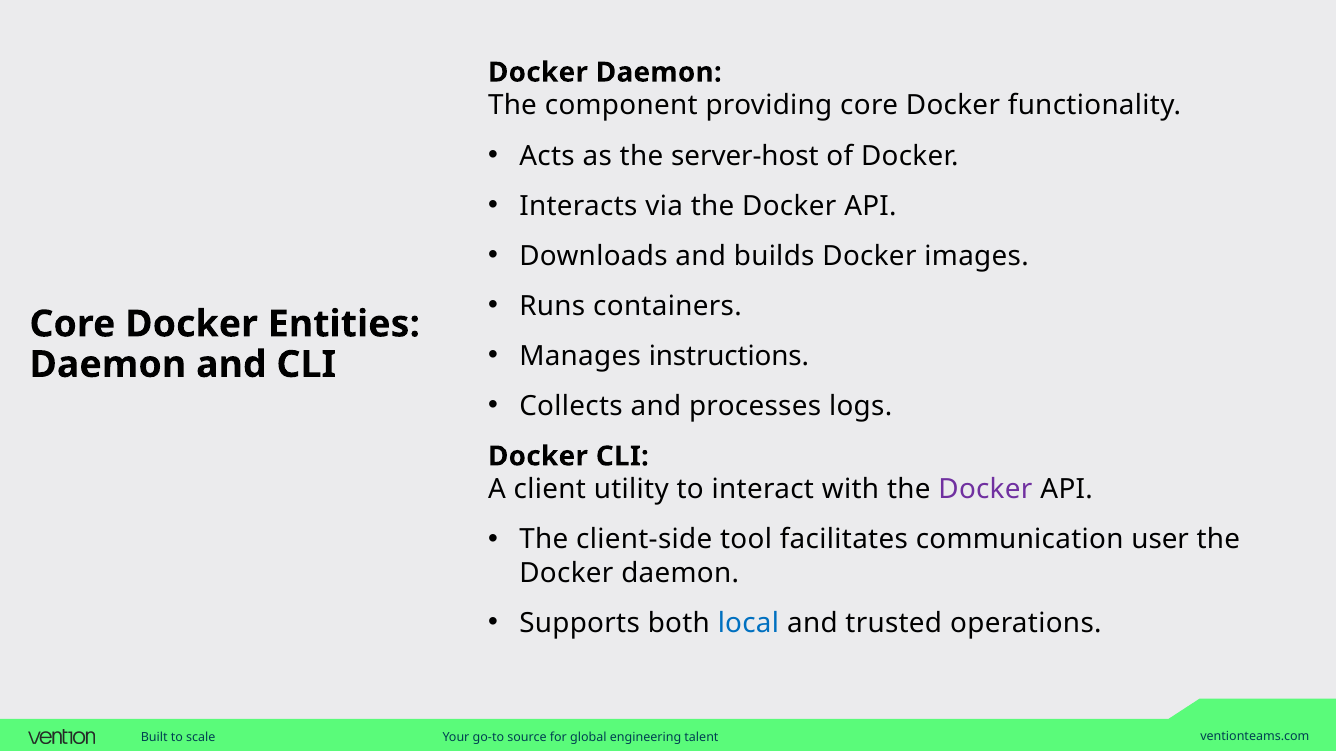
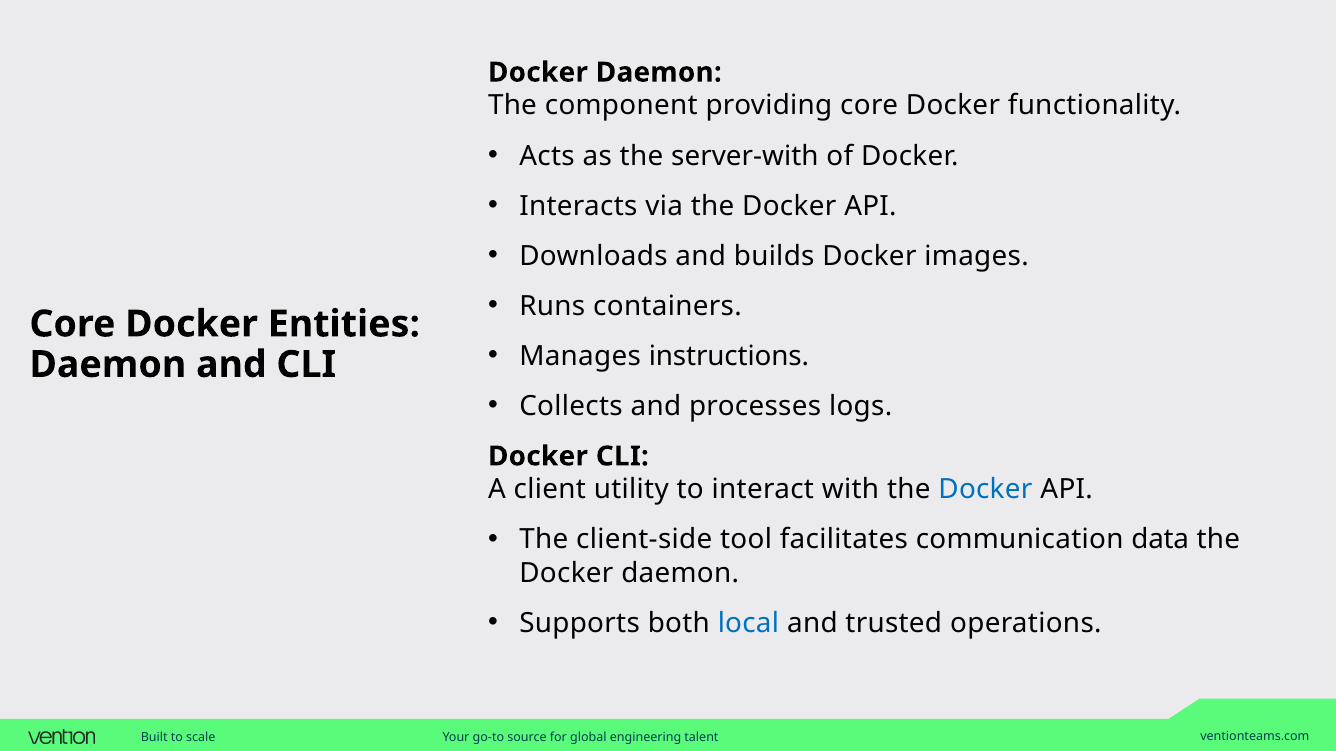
server-host: server-host -> server-with (745, 156)
Docker colour: purple -> blue (985, 490)
user: user -> data (1160, 540)
